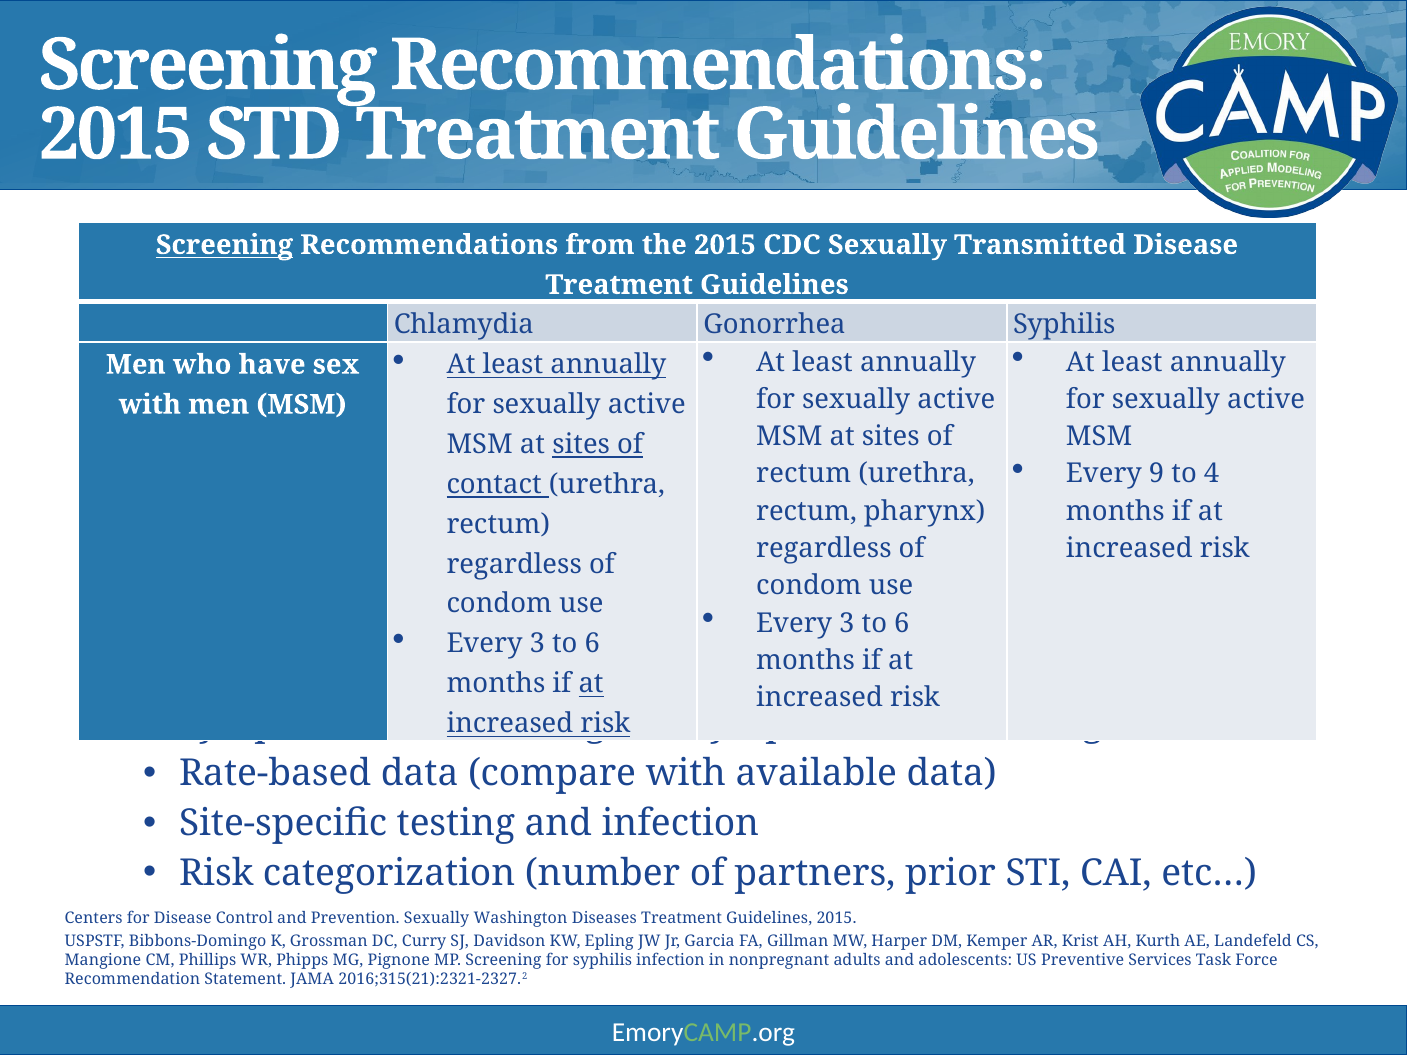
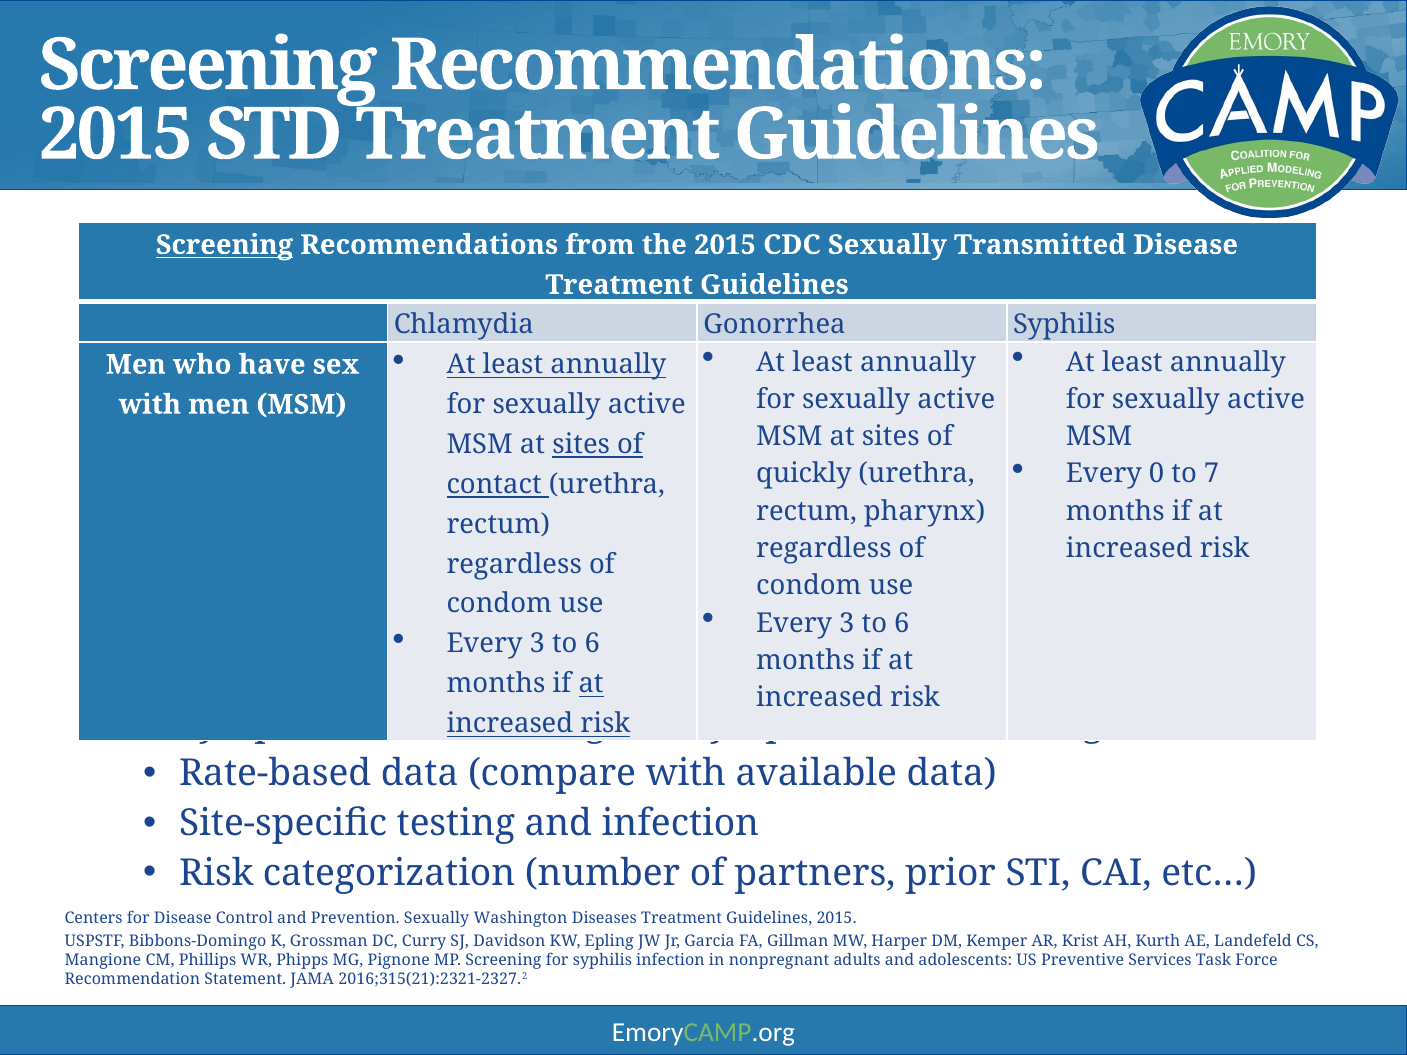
9: 9 -> 0 (1157, 474)
4: 4 -> 7 (1212, 474)
rectum: rectum -> quickly (804, 474)
